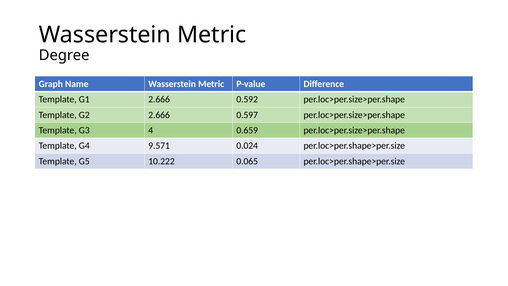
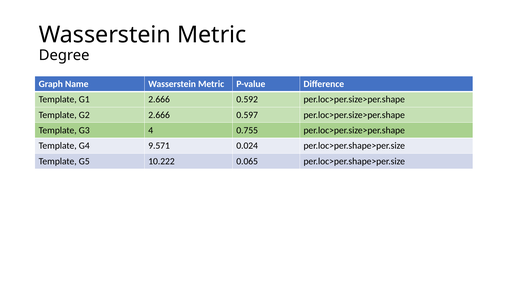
0.659: 0.659 -> 0.755 (247, 130)
